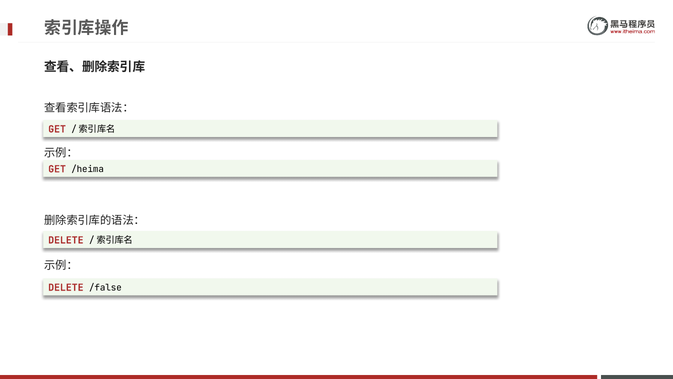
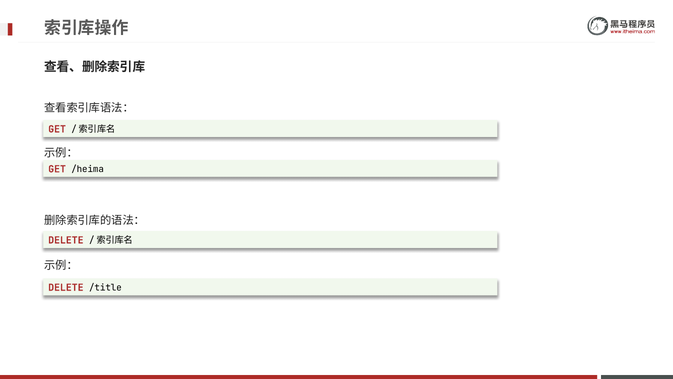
/false: /false -> /title (105, 287)
